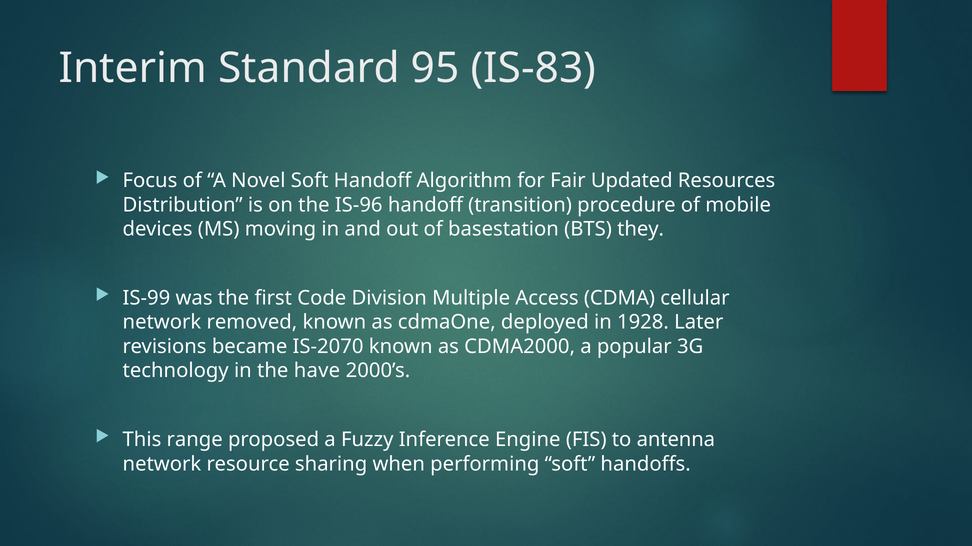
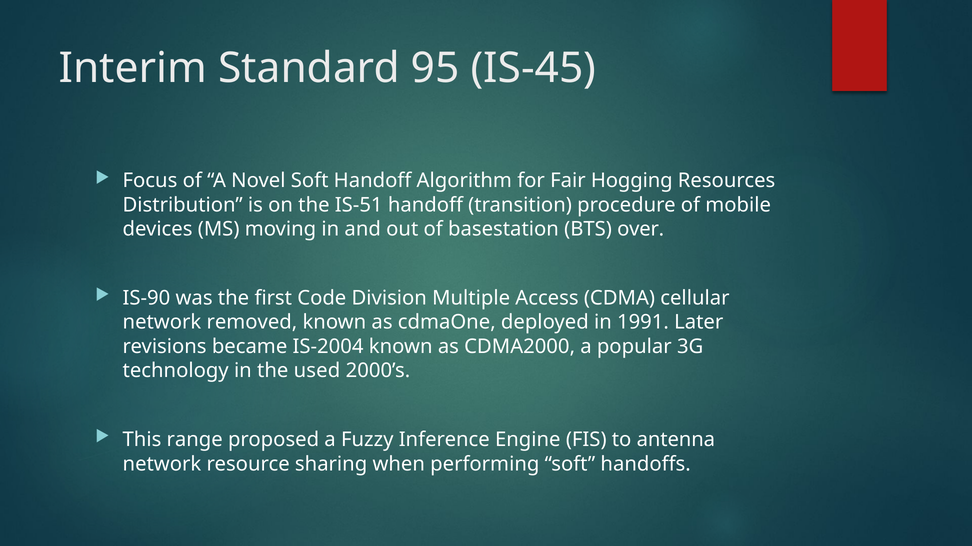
IS-83: IS-83 -> IS-45 (533, 68)
Updated: Updated -> Hogging (632, 181)
IS-96: IS-96 -> IS-51 (359, 205)
they: they -> over (641, 230)
IS-99: IS-99 -> IS-90 (146, 298)
1928: 1928 -> 1991 (643, 323)
IS-2070: IS-2070 -> IS-2004 (328, 347)
have: have -> used (317, 371)
